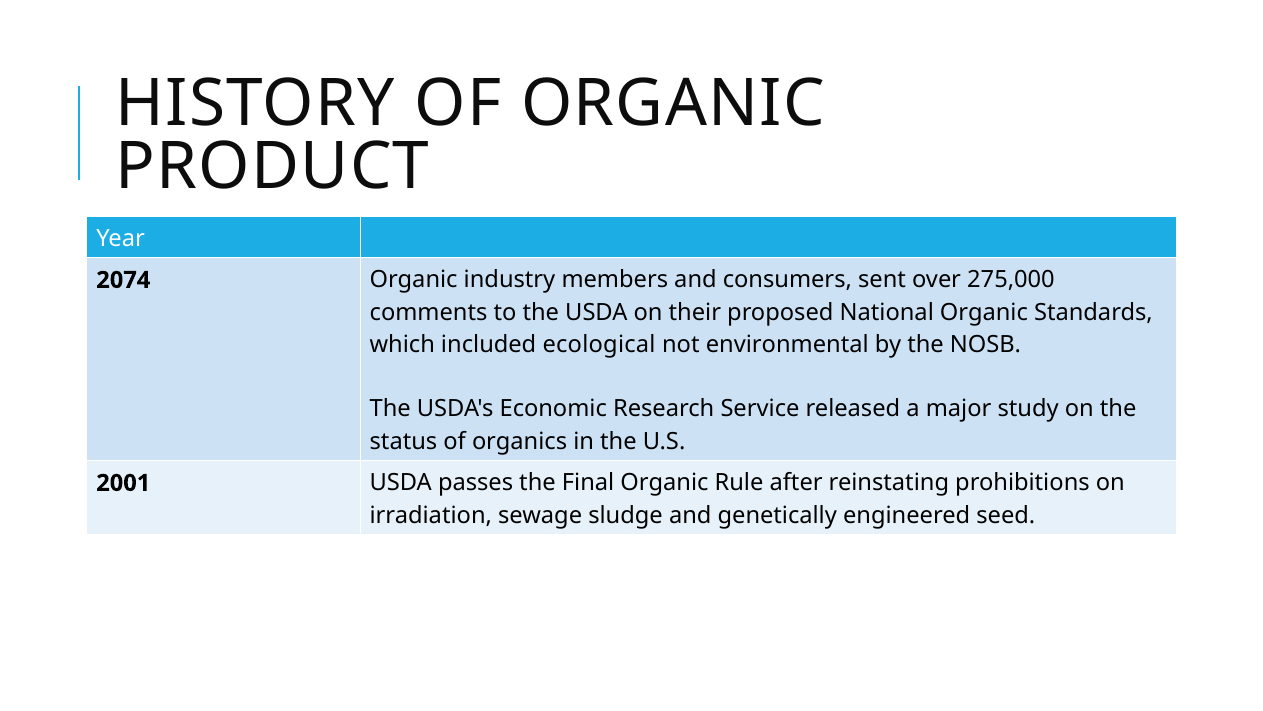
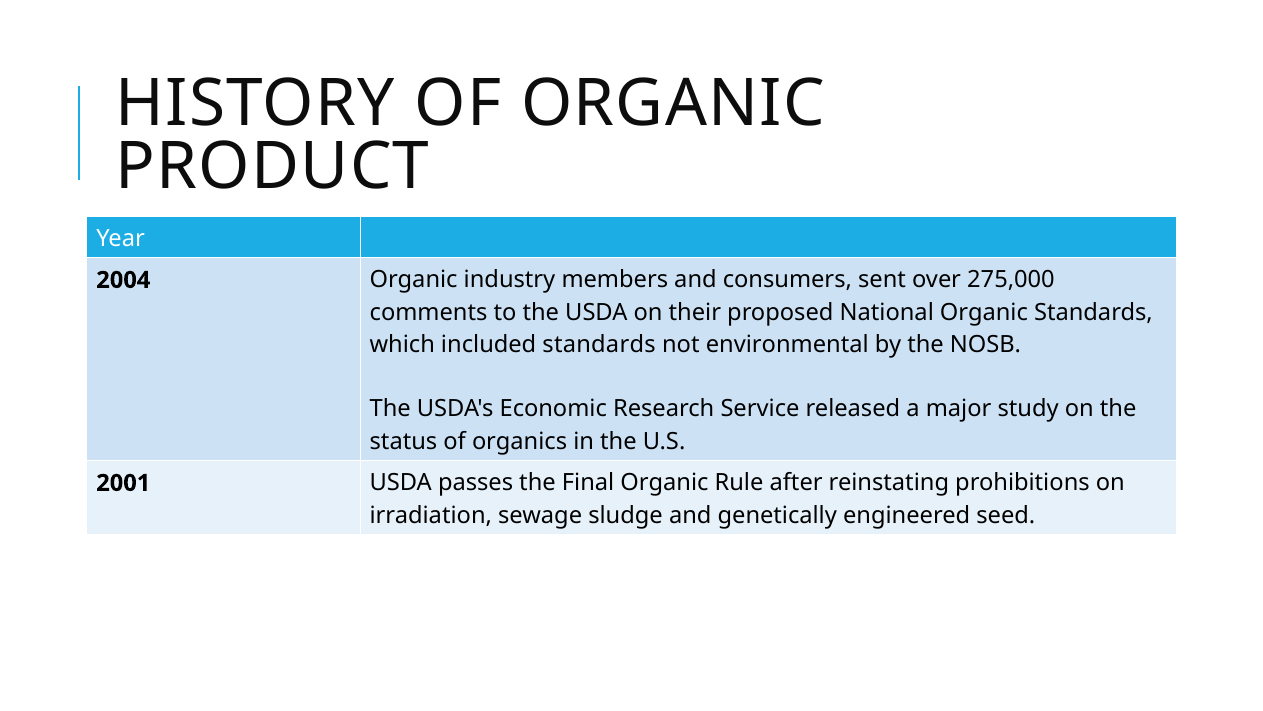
2074: 2074 -> 2004 (123, 280)
included ecological: ecological -> standards (599, 344)
